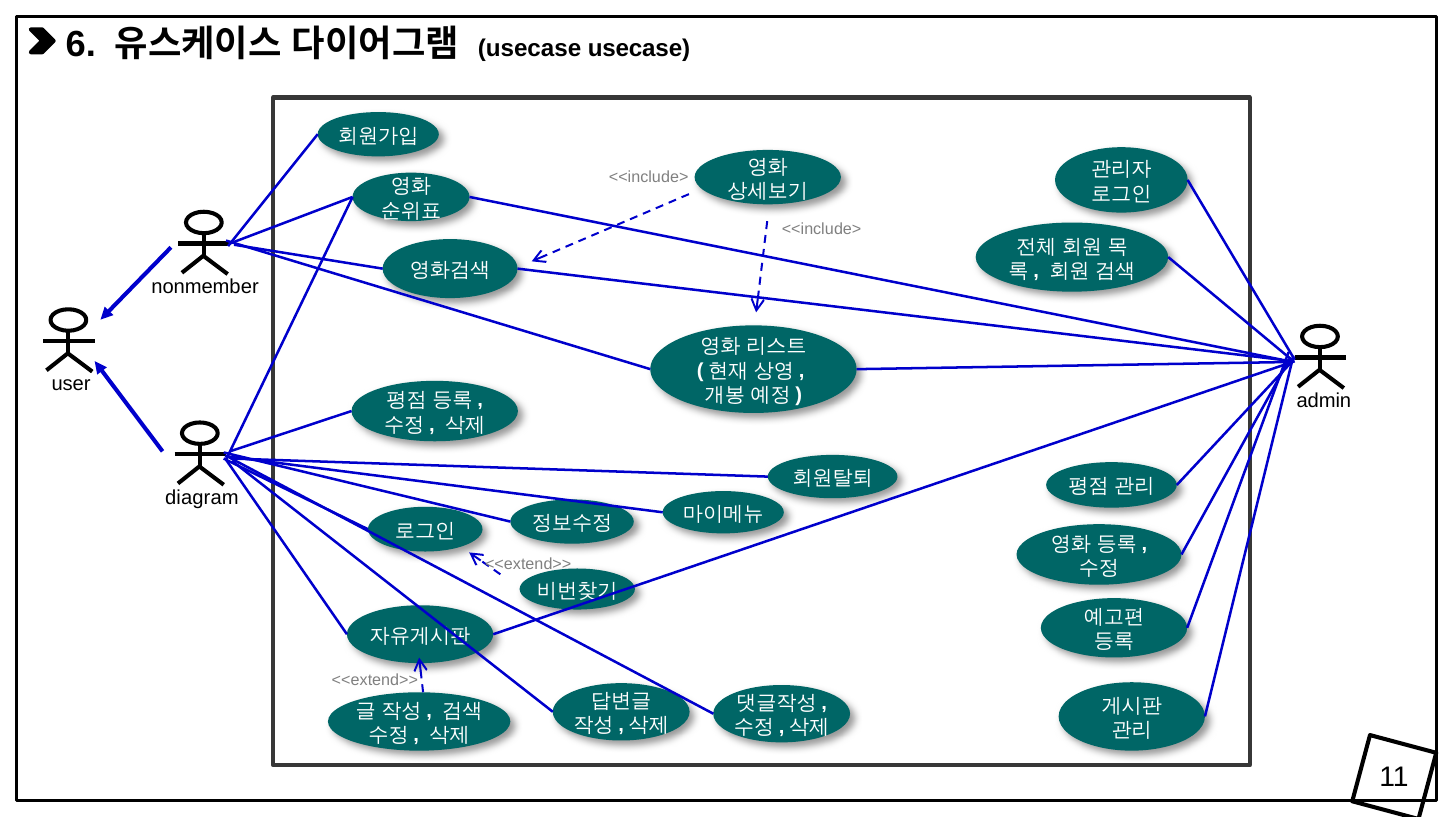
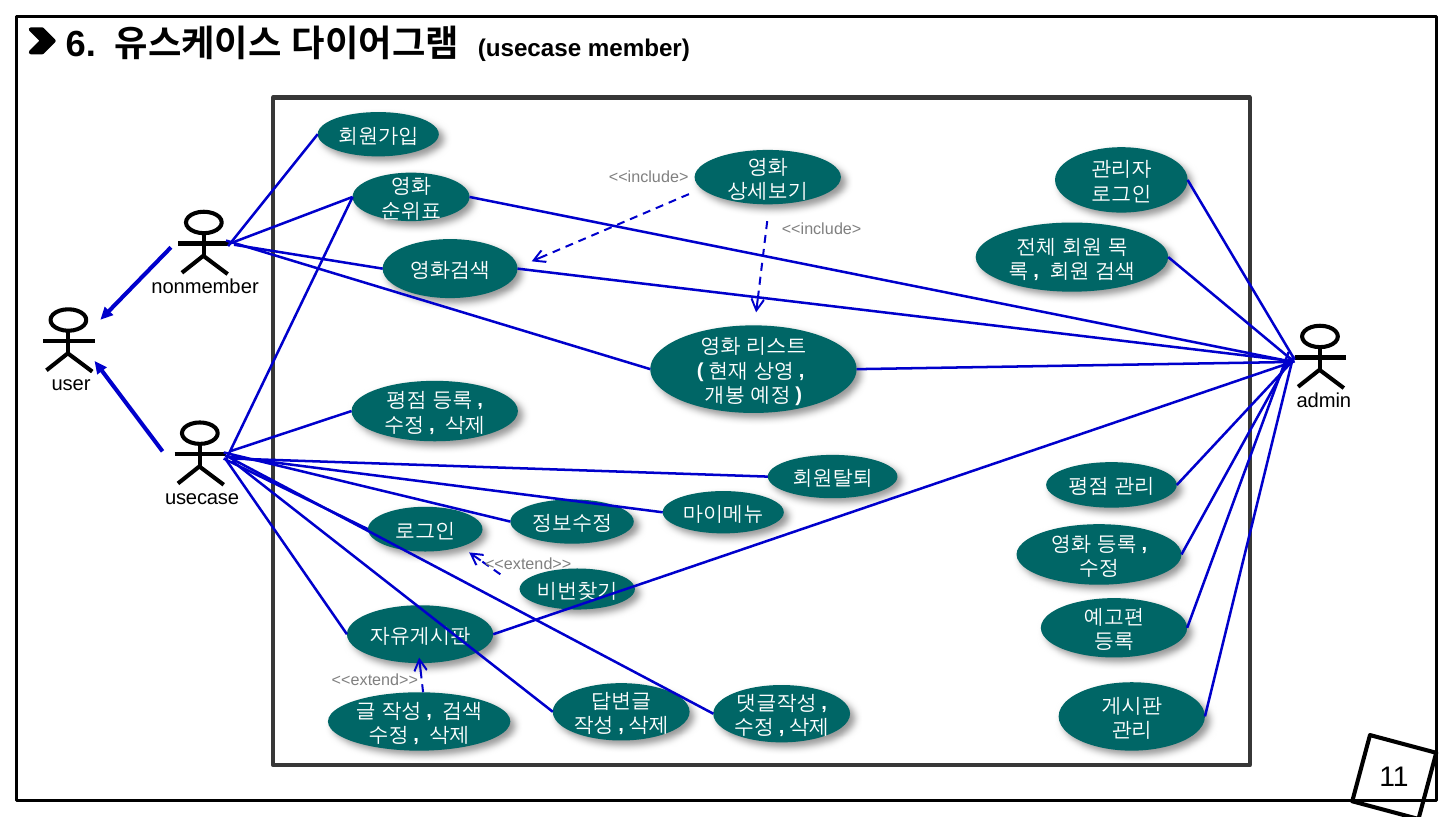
usecase usecase: usecase -> member (639, 48)
diagram: diagram -> usecase (202, 498)
